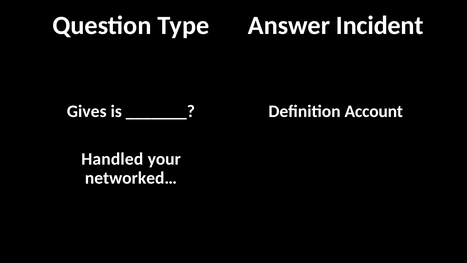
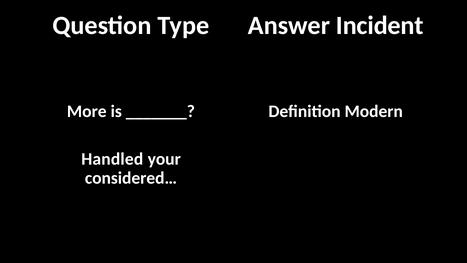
Gives: Gives -> More (87, 111)
Account: Account -> Modern (374, 111)
networked…: networked… -> considered… (131, 178)
